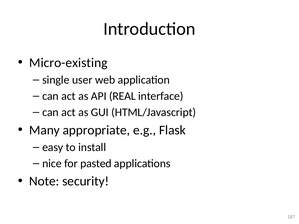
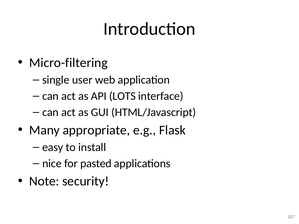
Micro-existing: Micro-existing -> Micro-filtering (68, 63)
REAL: REAL -> LOTS (122, 96)
